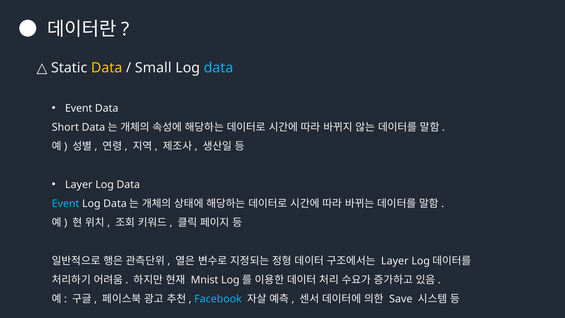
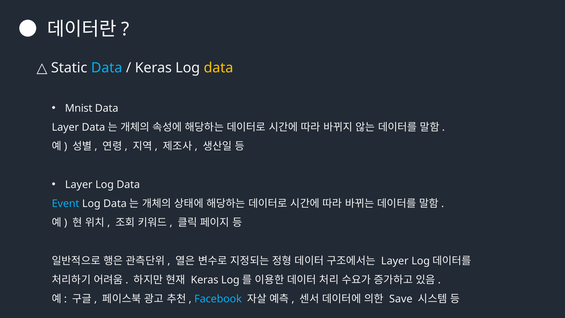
Data colour: yellow -> light blue (107, 68)
Small: Small -> Keras (153, 68)
data colour: light blue -> yellow (218, 68)
Event: Event -> Mnist (79, 108)
Short: Short -> Layer (65, 127)
Mnist: Mnist -> Keras (205, 280)
